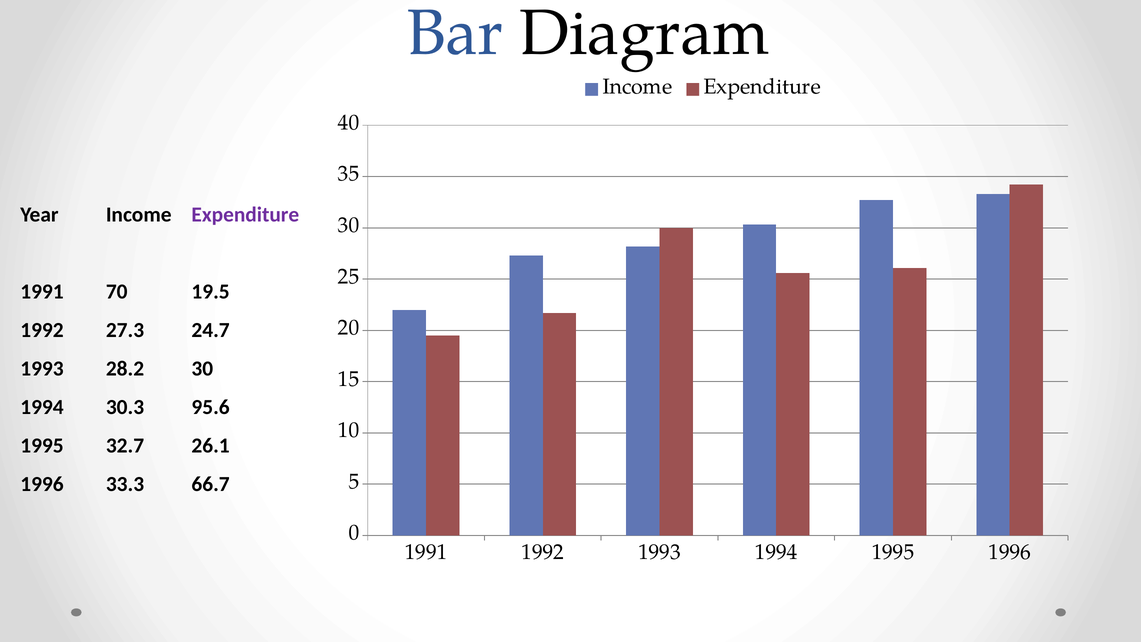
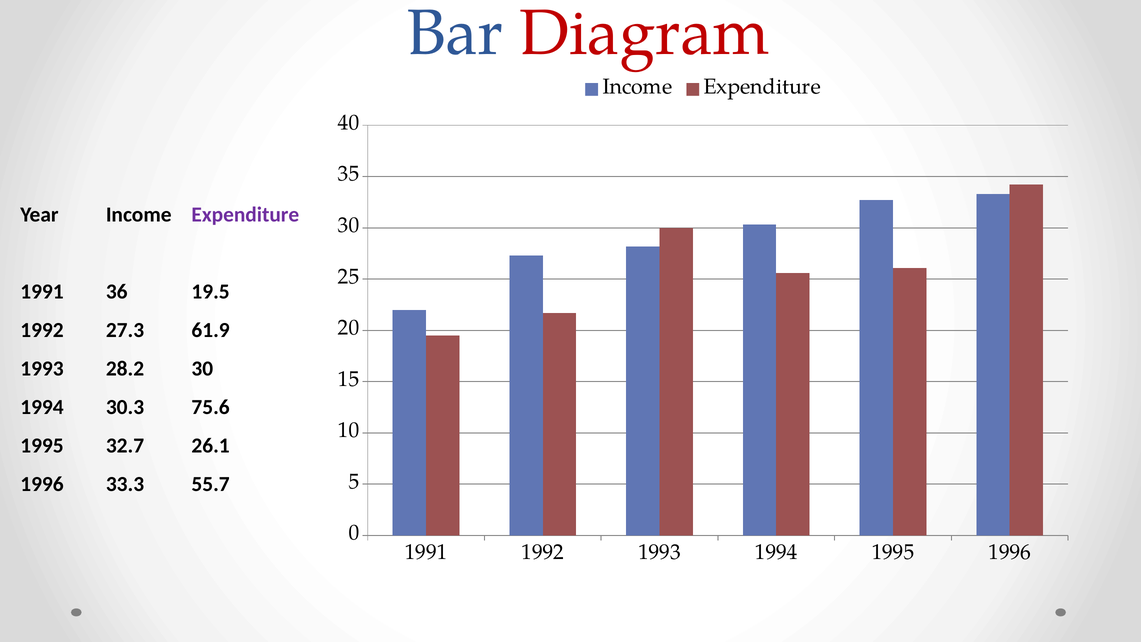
Diagram colour: black -> red (644, 33)
70: 70 -> 36 (117, 291)
24.7: 24.7 -> 61.9 (211, 330)
95.6: 95.6 -> 75.6 (211, 407)
66.7: 66.7 -> 55.7 (211, 484)
